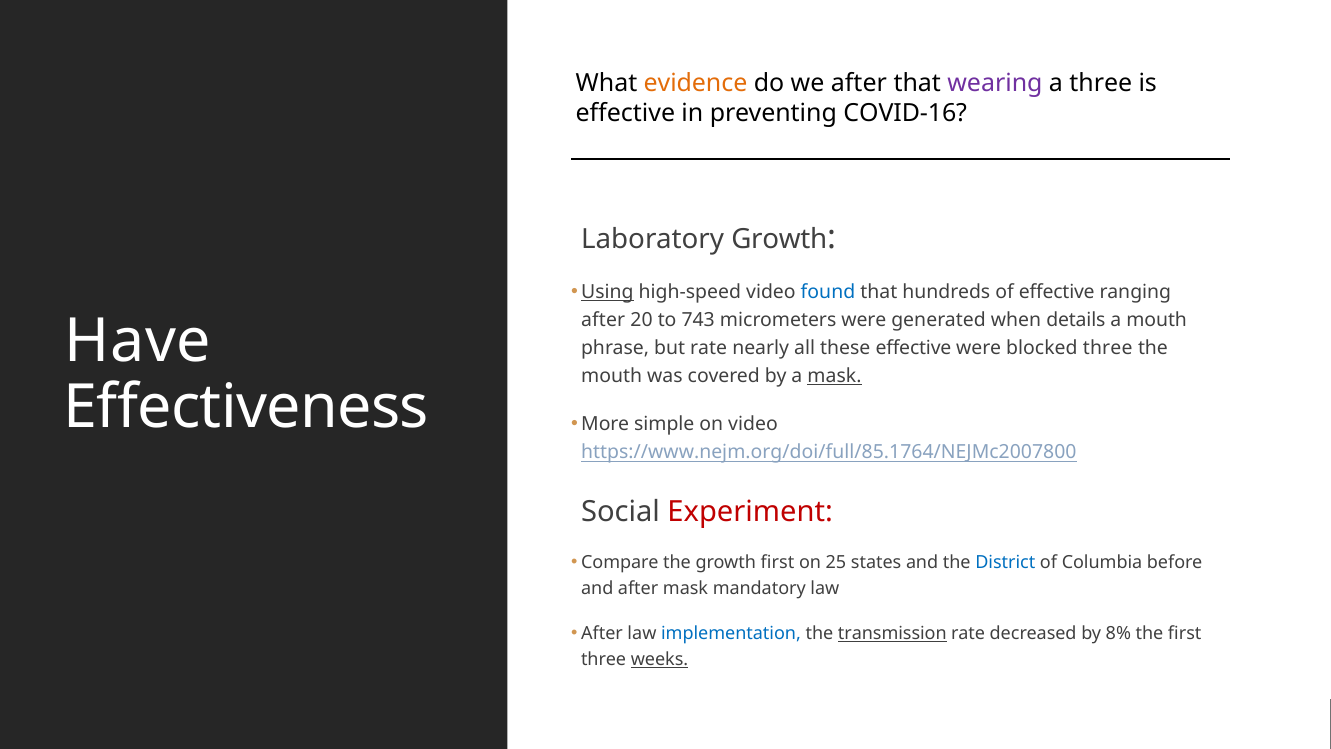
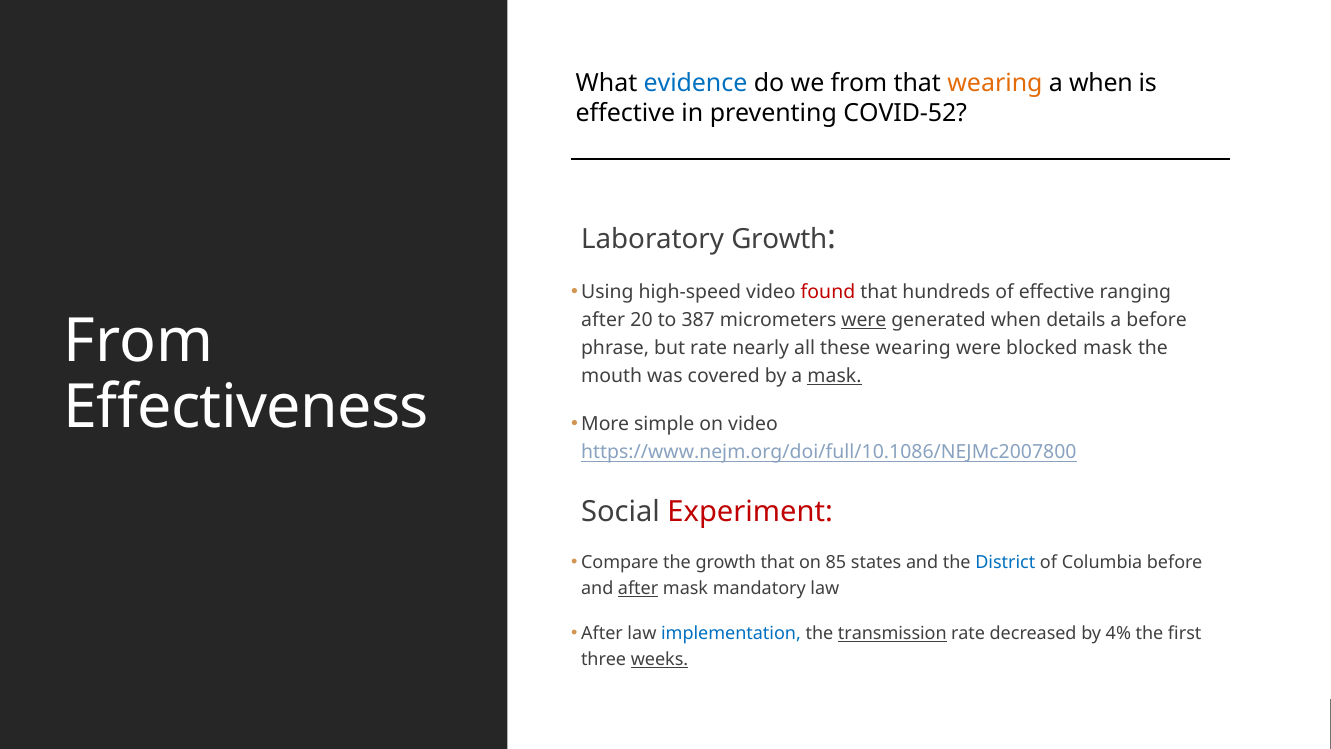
evidence colour: orange -> blue (696, 83)
we after: after -> from (859, 83)
wearing colour: purple -> orange (995, 83)
a three: three -> when (1101, 83)
COVID-16: COVID-16 -> COVID-52 (905, 113)
Using underline: present -> none (607, 292)
found colour: blue -> red (828, 292)
743: 743 -> 387 (698, 320)
were underline: none -> present (864, 320)
a mouth: mouth -> before (1157, 320)
Have: Have -> From (139, 341)
these effective: effective -> wearing (913, 348)
blocked three: three -> mask (1108, 348)
https://www.nejm.org/doi/full/85.1764/NEJMc2007800: https://www.nejm.org/doi/full/85.1764/NEJMc2007800 -> https://www.nejm.org/doi/full/10.1086/NEJMc2007800 (829, 452)
growth first: first -> that (778, 563)
25: 25 -> 85 (836, 563)
after underline: none -> present (638, 588)
8%: 8% -> 4% (1118, 634)
